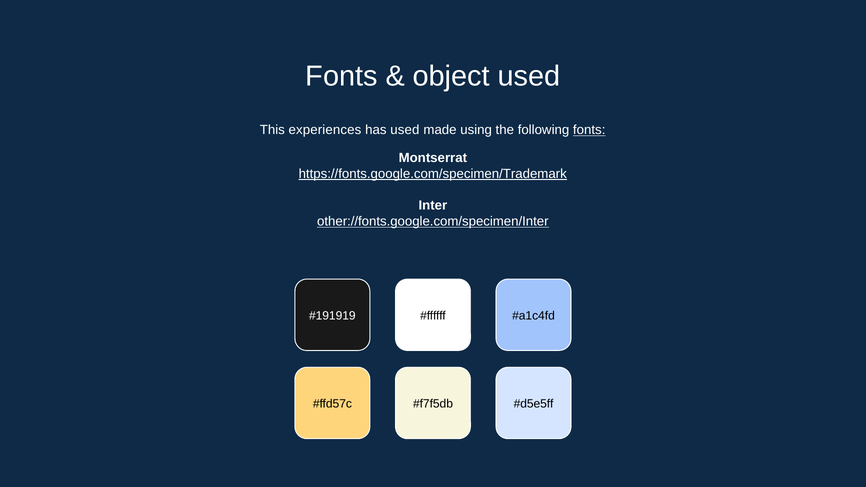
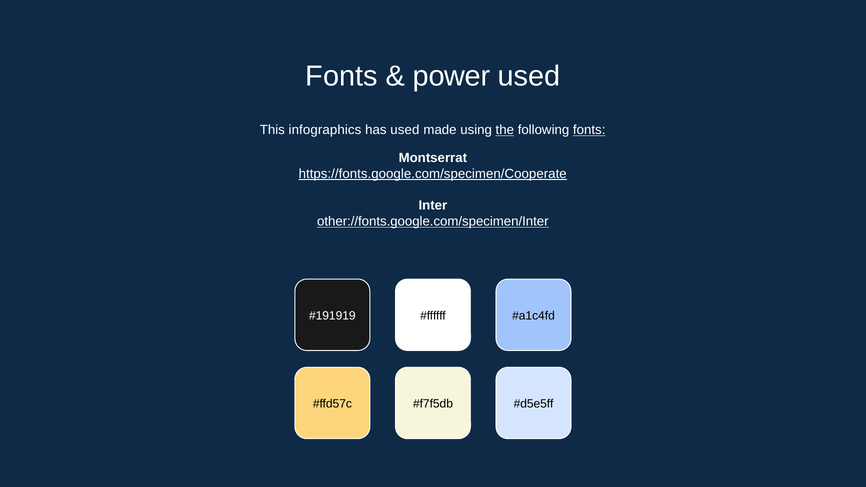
object: object -> power (451, 76)
experiences: experiences -> infographics (325, 130)
the underline: none -> present (505, 130)
https://fonts.google.com/specimen/Trademark: https://fonts.google.com/specimen/Trademark -> https://fonts.google.com/specimen/Cooperate (433, 174)
